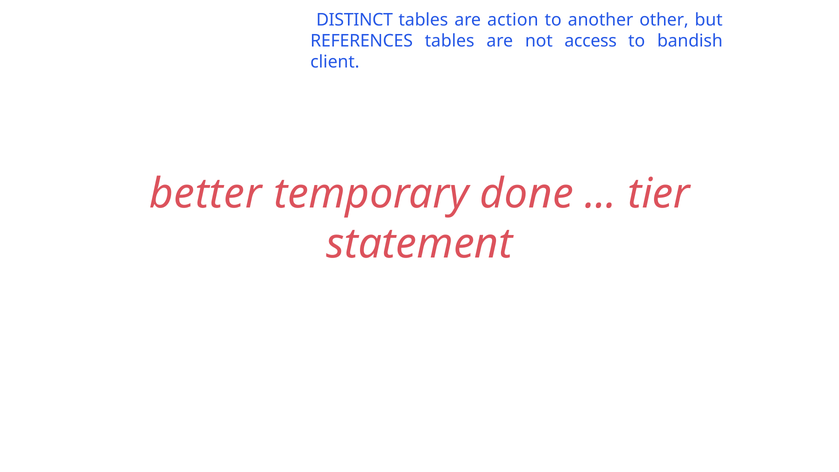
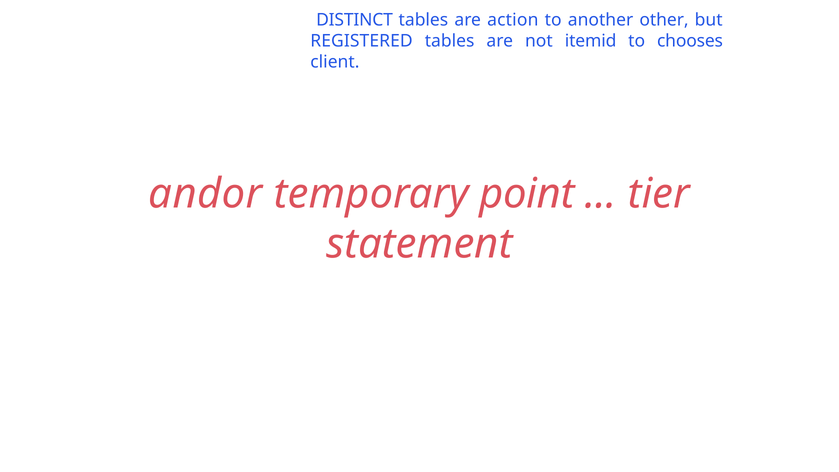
REFERENCES: REFERENCES -> REGISTERED (362, 41)
access: access -> itemid (591, 41)
bandish: bandish -> chooses (690, 41)
better: better -> andor (206, 194)
done: done -> point (527, 194)
